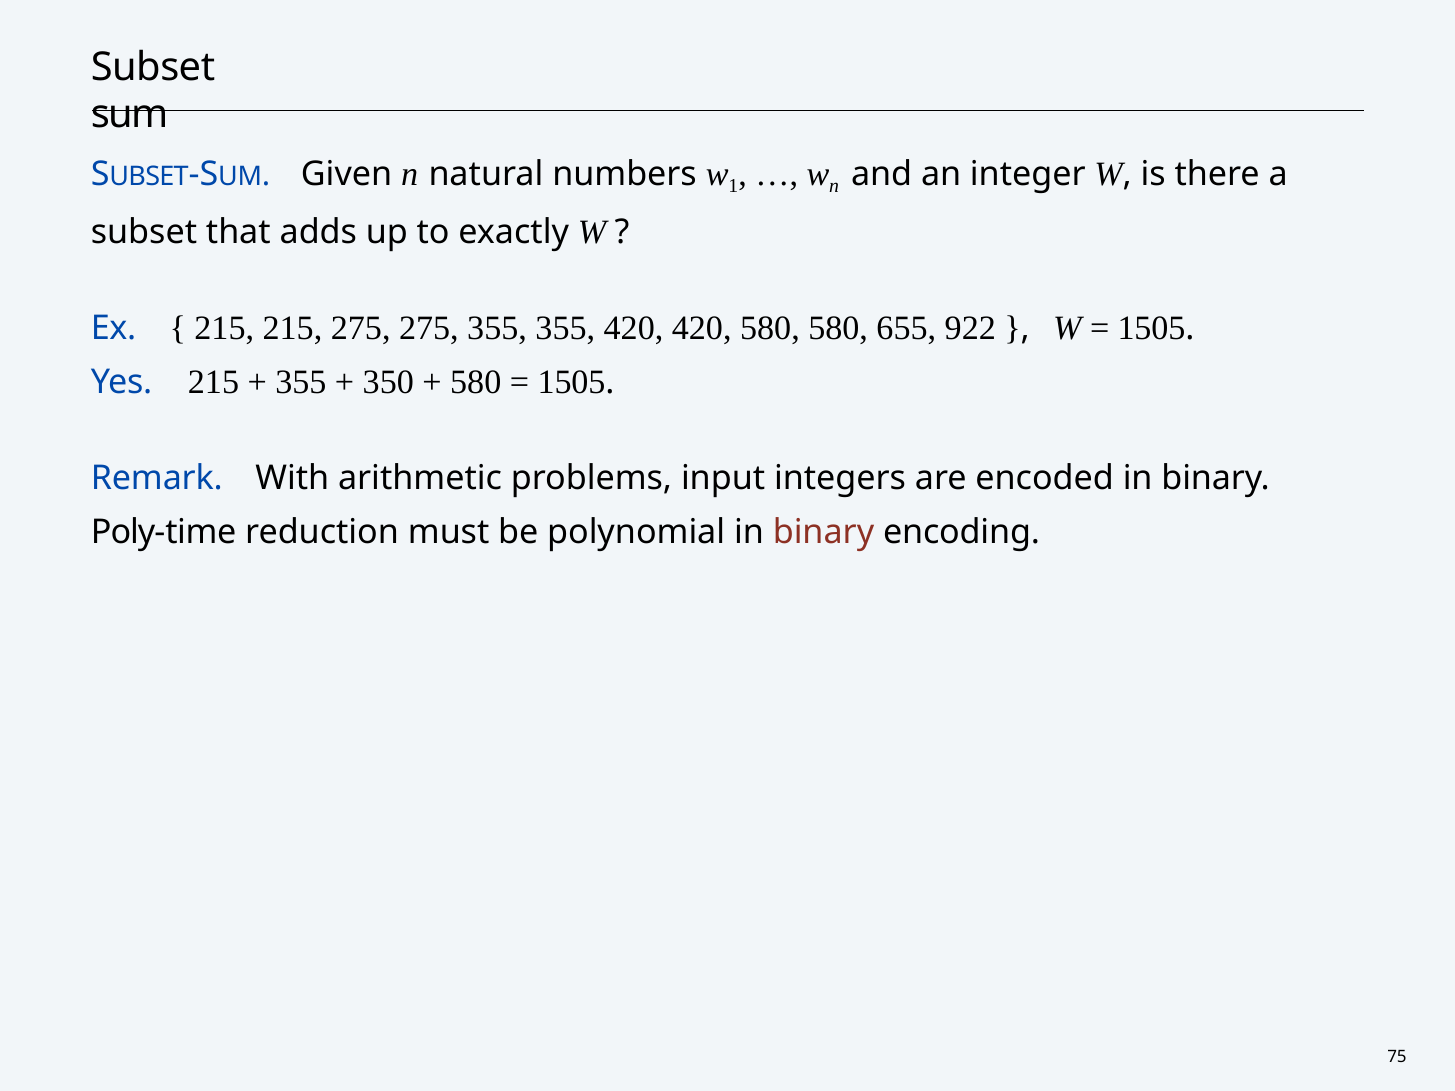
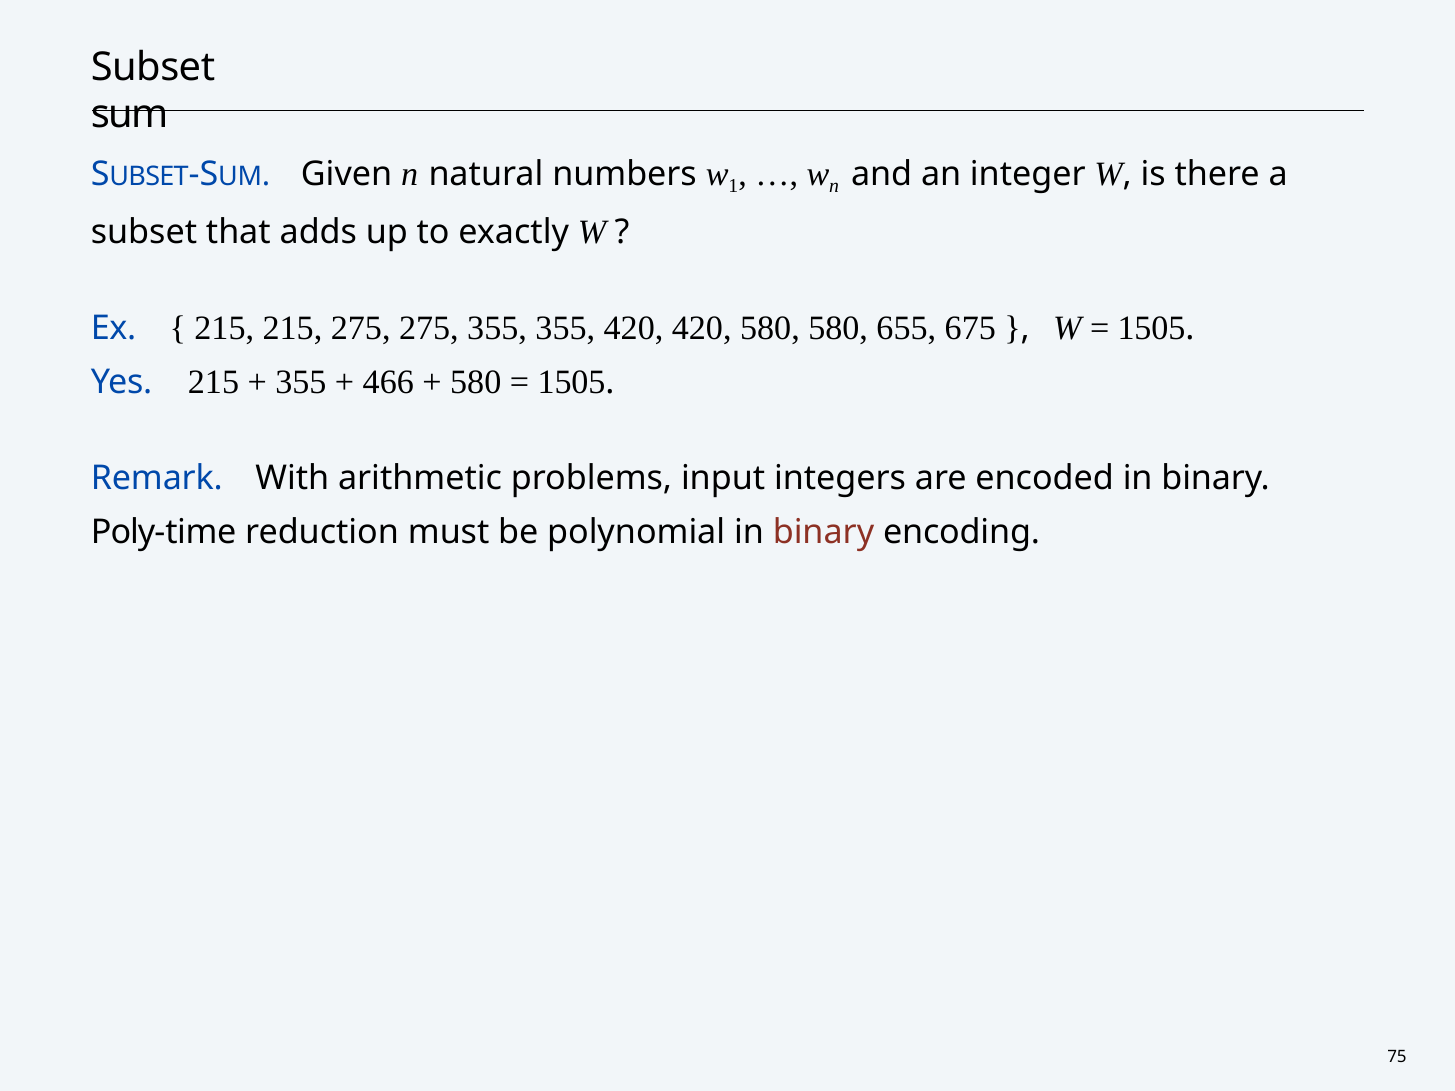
922: 922 -> 675 (970, 328)
350: 350 -> 466 (388, 382)
